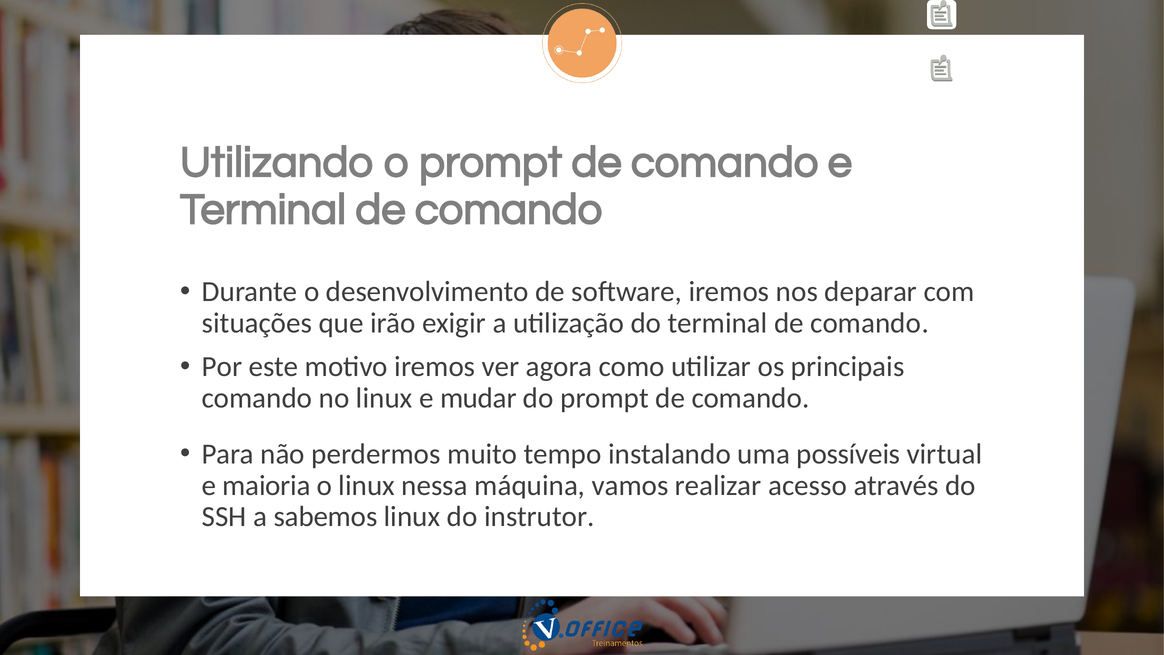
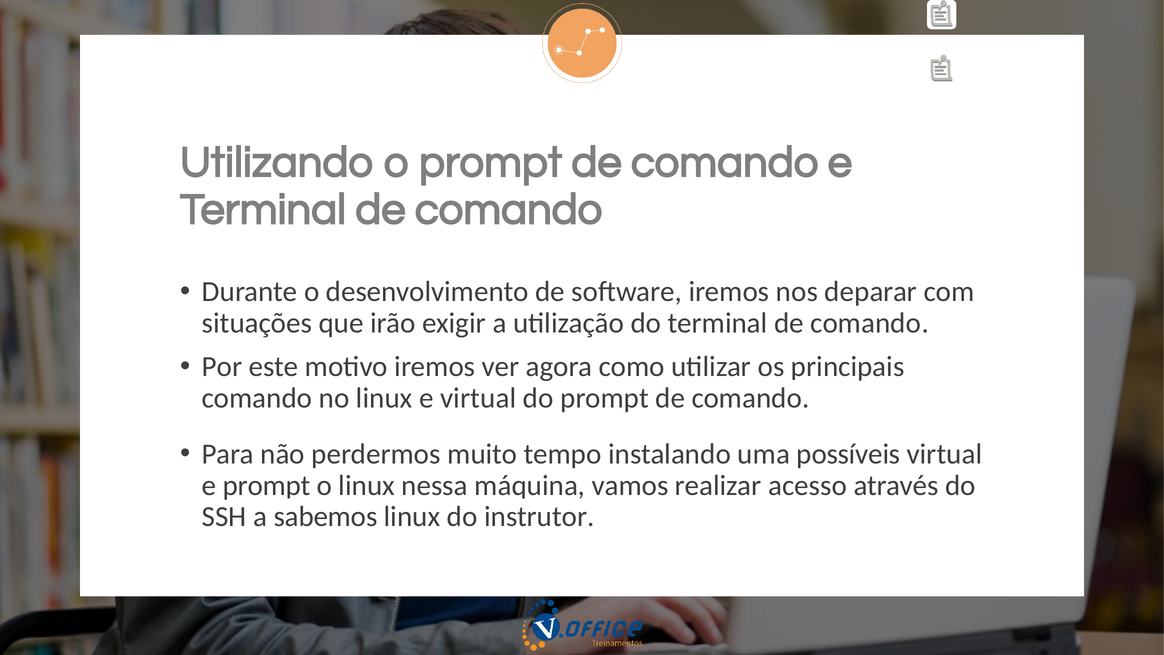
e mudar: mudar -> virtual (478, 398)
e maioria: maioria -> prompt (267, 485)
